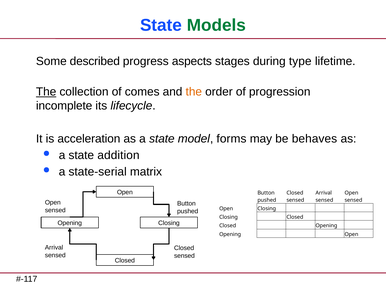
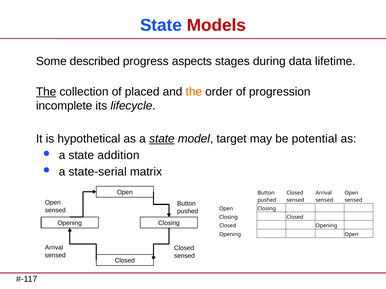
Models colour: green -> red (216, 25)
type: type -> data (300, 61)
comes: comes -> placed (142, 92)
acceleration: acceleration -> hypothetical (89, 139)
state underline: none -> present (162, 139)
forms: forms -> target (232, 139)
behaves: behaves -> potential (314, 139)
